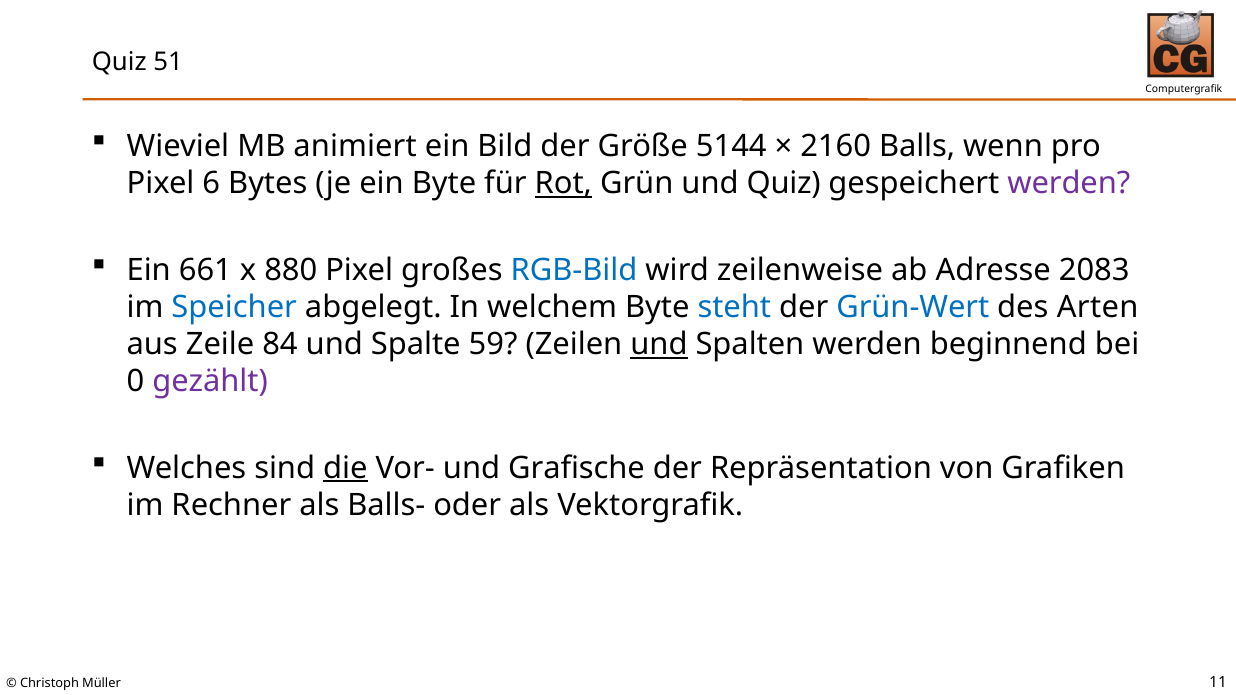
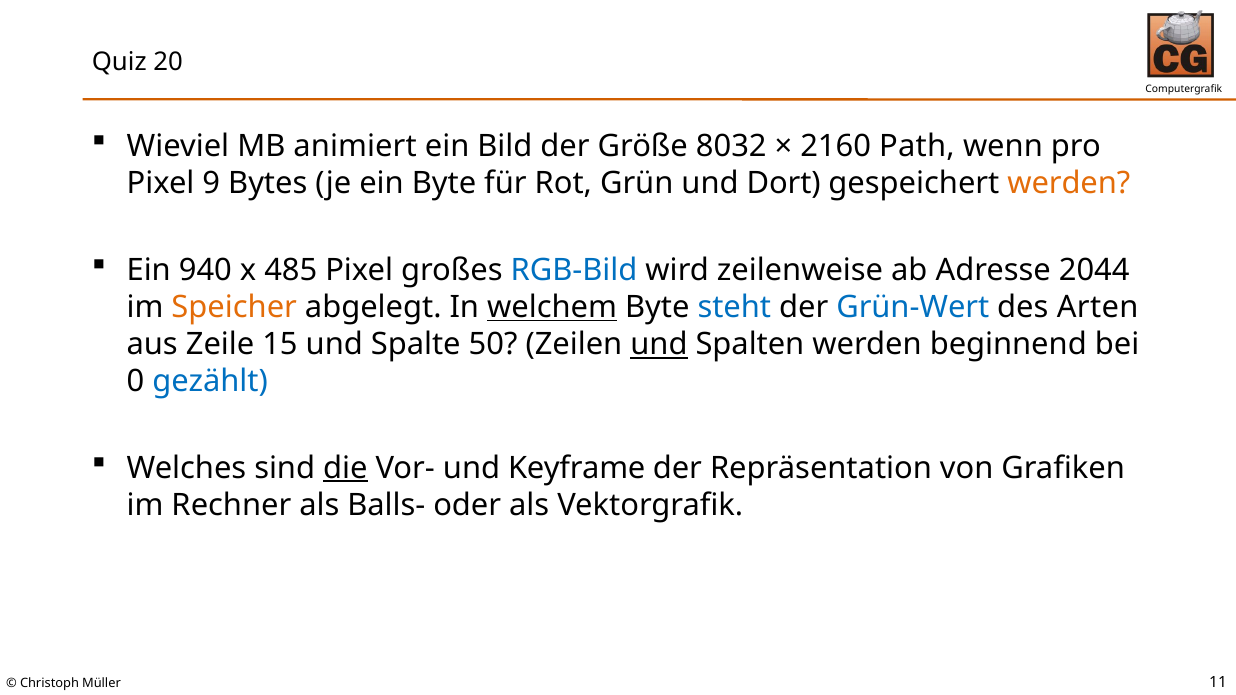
51: 51 -> 20 (168, 62)
5144: 5144 -> 8032 (731, 147)
Balls: Balls -> Path (917, 147)
6: 6 -> 9 (211, 184)
Rot underline: present -> none (563, 184)
und Quiz: Quiz -> Dort (784, 184)
werden colour: purple -> orange (1069, 184)
661: 661 -> 940 (205, 270)
880: 880 -> 485 (291, 270)
2083: 2083 -> 2044 (1094, 270)
Speicher colour: blue -> orange (234, 307)
welchem underline: none -> present (552, 307)
84: 84 -> 15 (280, 344)
59: 59 -> 50 (493, 344)
gezählt colour: purple -> blue (210, 382)
Grafische: Grafische -> Keyframe (577, 468)
